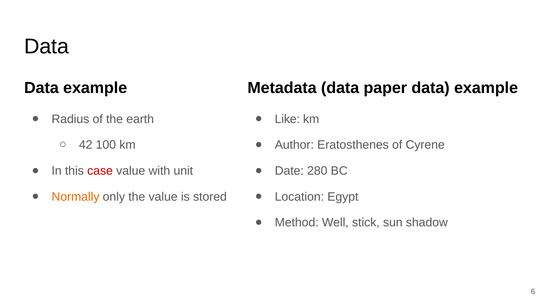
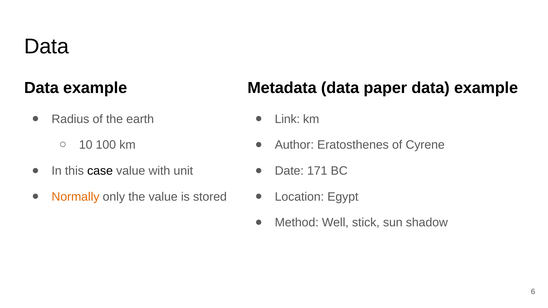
Like: Like -> Link (287, 119)
42: 42 -> 10 (86, 145)
case colour: red -> black (100, 171)
280: 280 -> 171 (317, 171)
